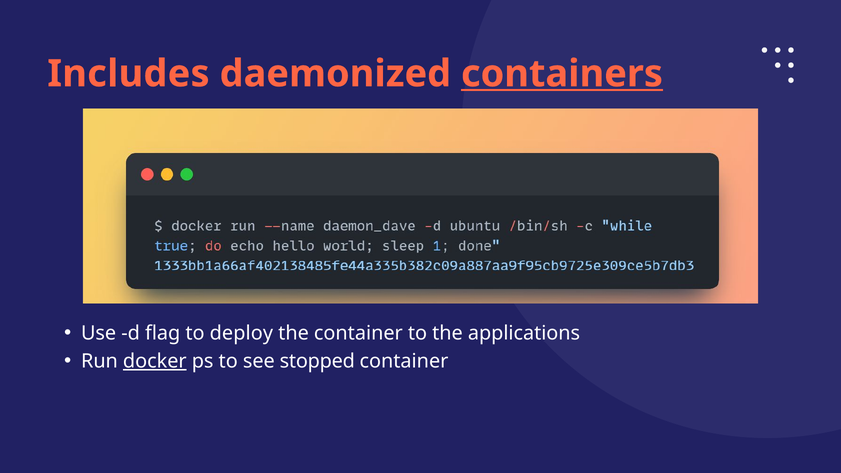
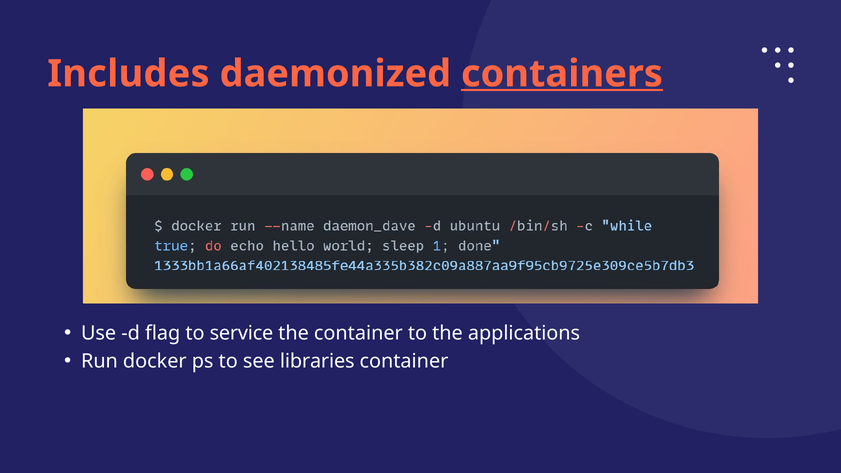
deploy: deploy -> service (241, 333)
docker underline: present -> none (155, 361)
stopped: stopped -> libraries (317, 361)
